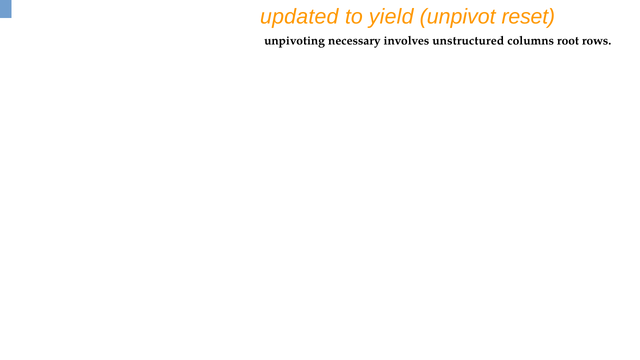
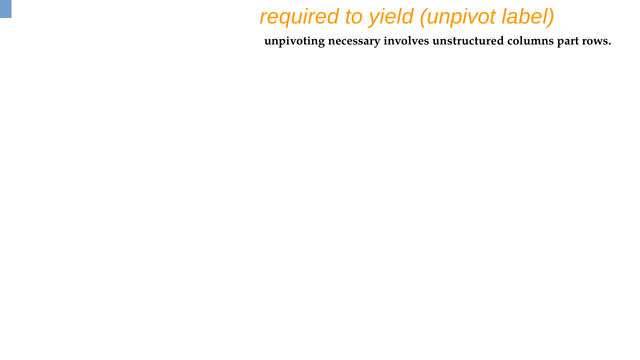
updated: updated -> required (299, 17)
reset: reset -> label (528, 17)
root: root -> part (568, 41)
